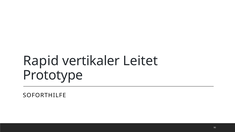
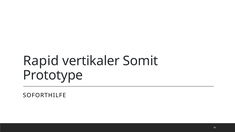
Leitet: Leitet -> Somit (140, 61)
